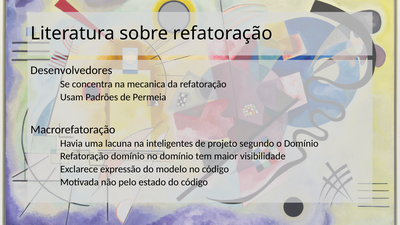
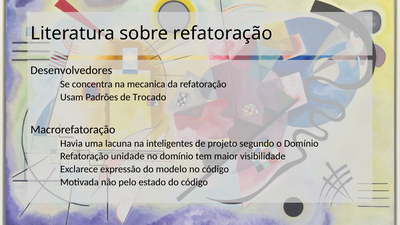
Permeia: Permeia -> Trocado (149, 97)
domínio: domínio -> unidade (128, 156)
